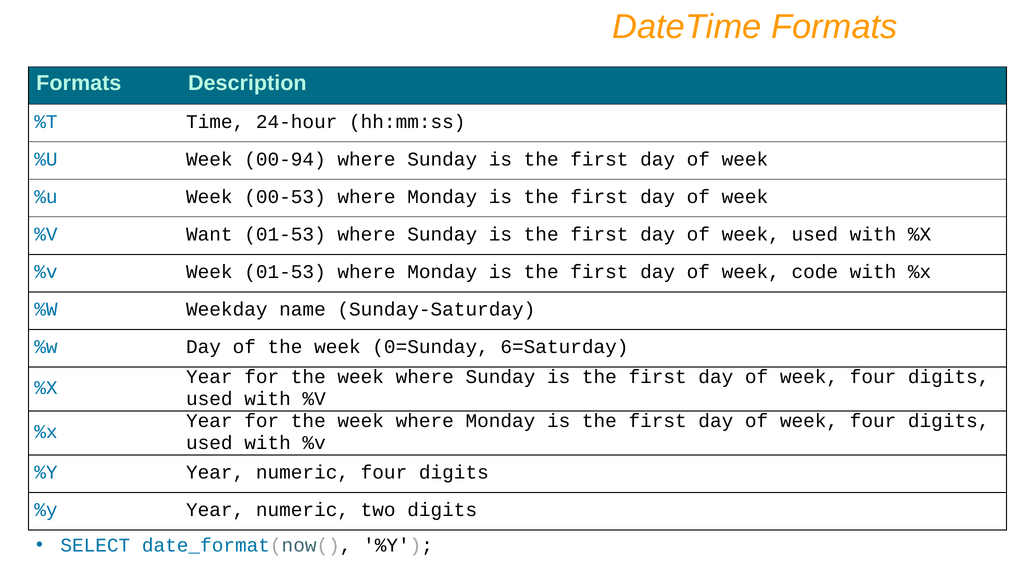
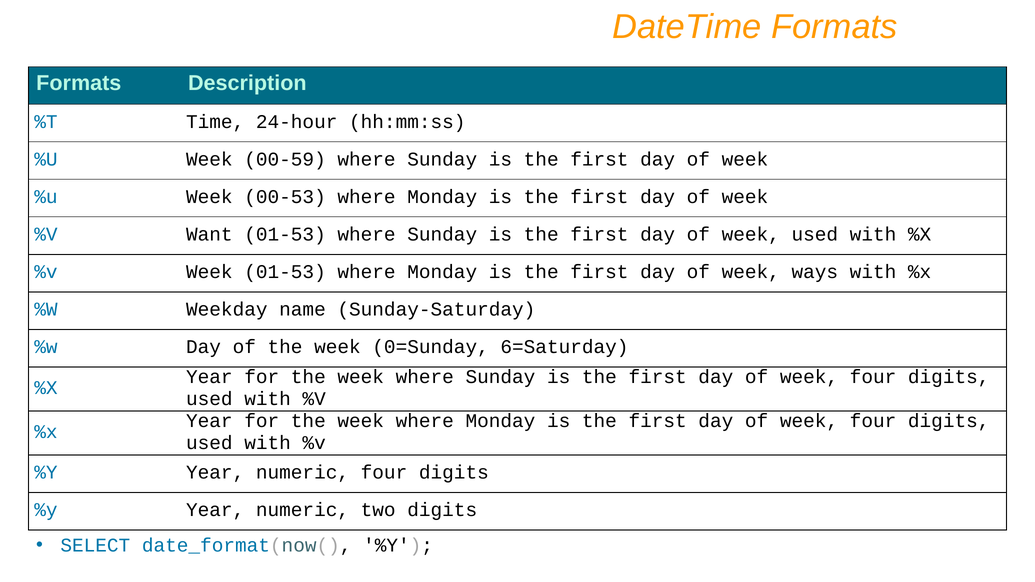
00-94: 00-94 -> 00-59 (285, 159)
code: code -> ways (815, 272)
